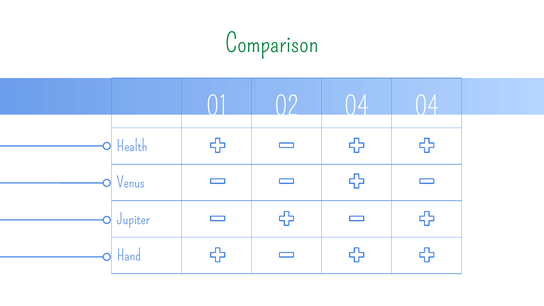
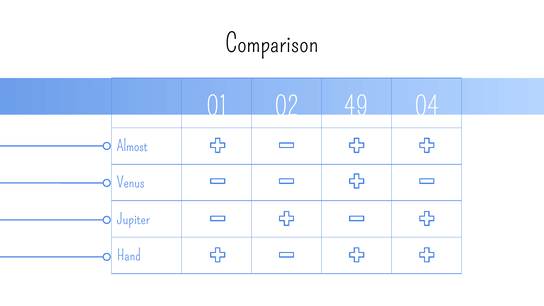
Comparison colour: green -> black (272, 43)
02 04: 04 -> 49 (356, 107)
Health: Health -> Almost (132, 146)
